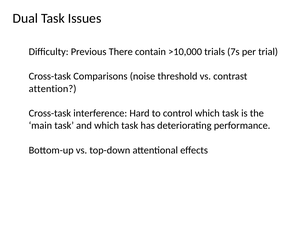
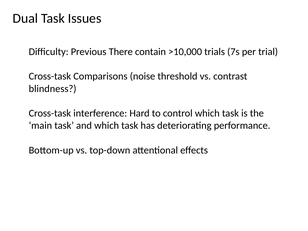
attention: attention -> blindness (53, 89)
